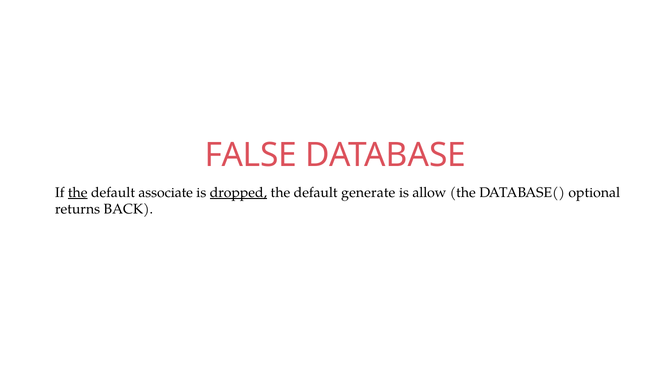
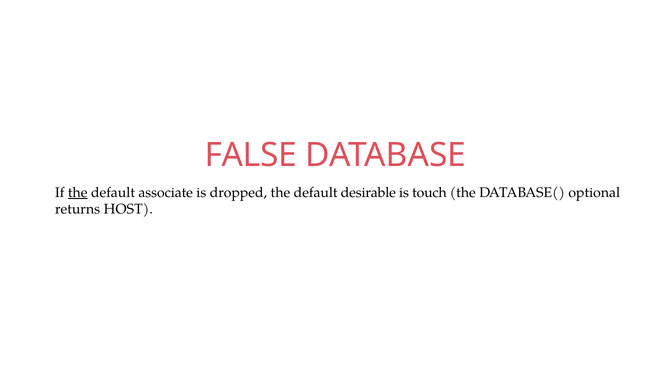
dropped underline: present -> none (238, 192)
generate: generate -> desirable (368, 192)
allow: allow -> touch (429, 192)
BACK: BACK -> HOST (128, 209)
